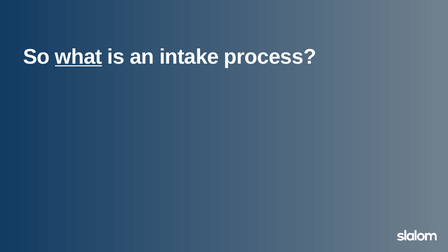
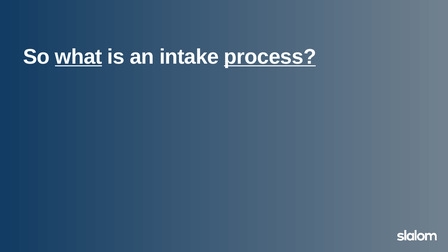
process underline: none -> present (270, 57)
